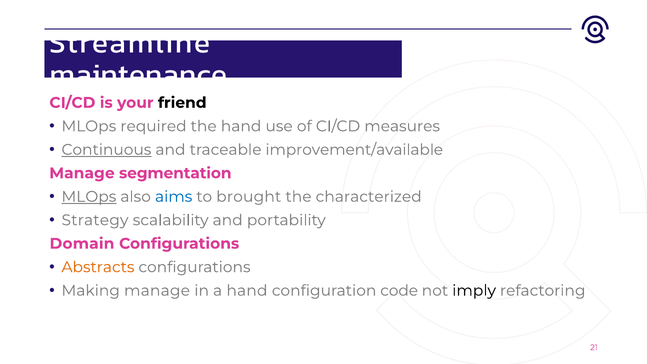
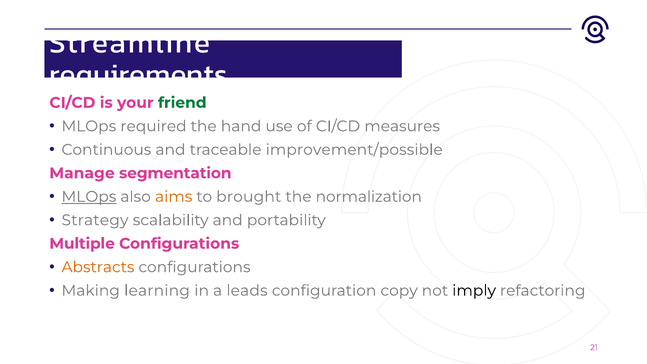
maintenance: maintenance -> requirements (139, 75)
friend colour: black -> green (182, 103)
Continuous underline: present -> none (106, 150)
improvement/available: improvement/available -> improvement/possible (354, 150)
aims colour: blue -> orange (174, 197)
characterized: characterized -> normalization (369, 197)
Domain: Domain -> Multiple (82, 244)
Making manage: manage -> learning (157, 291)
a hand: hand -> leads (247, 291)
code: code -> copy (399, 291)
